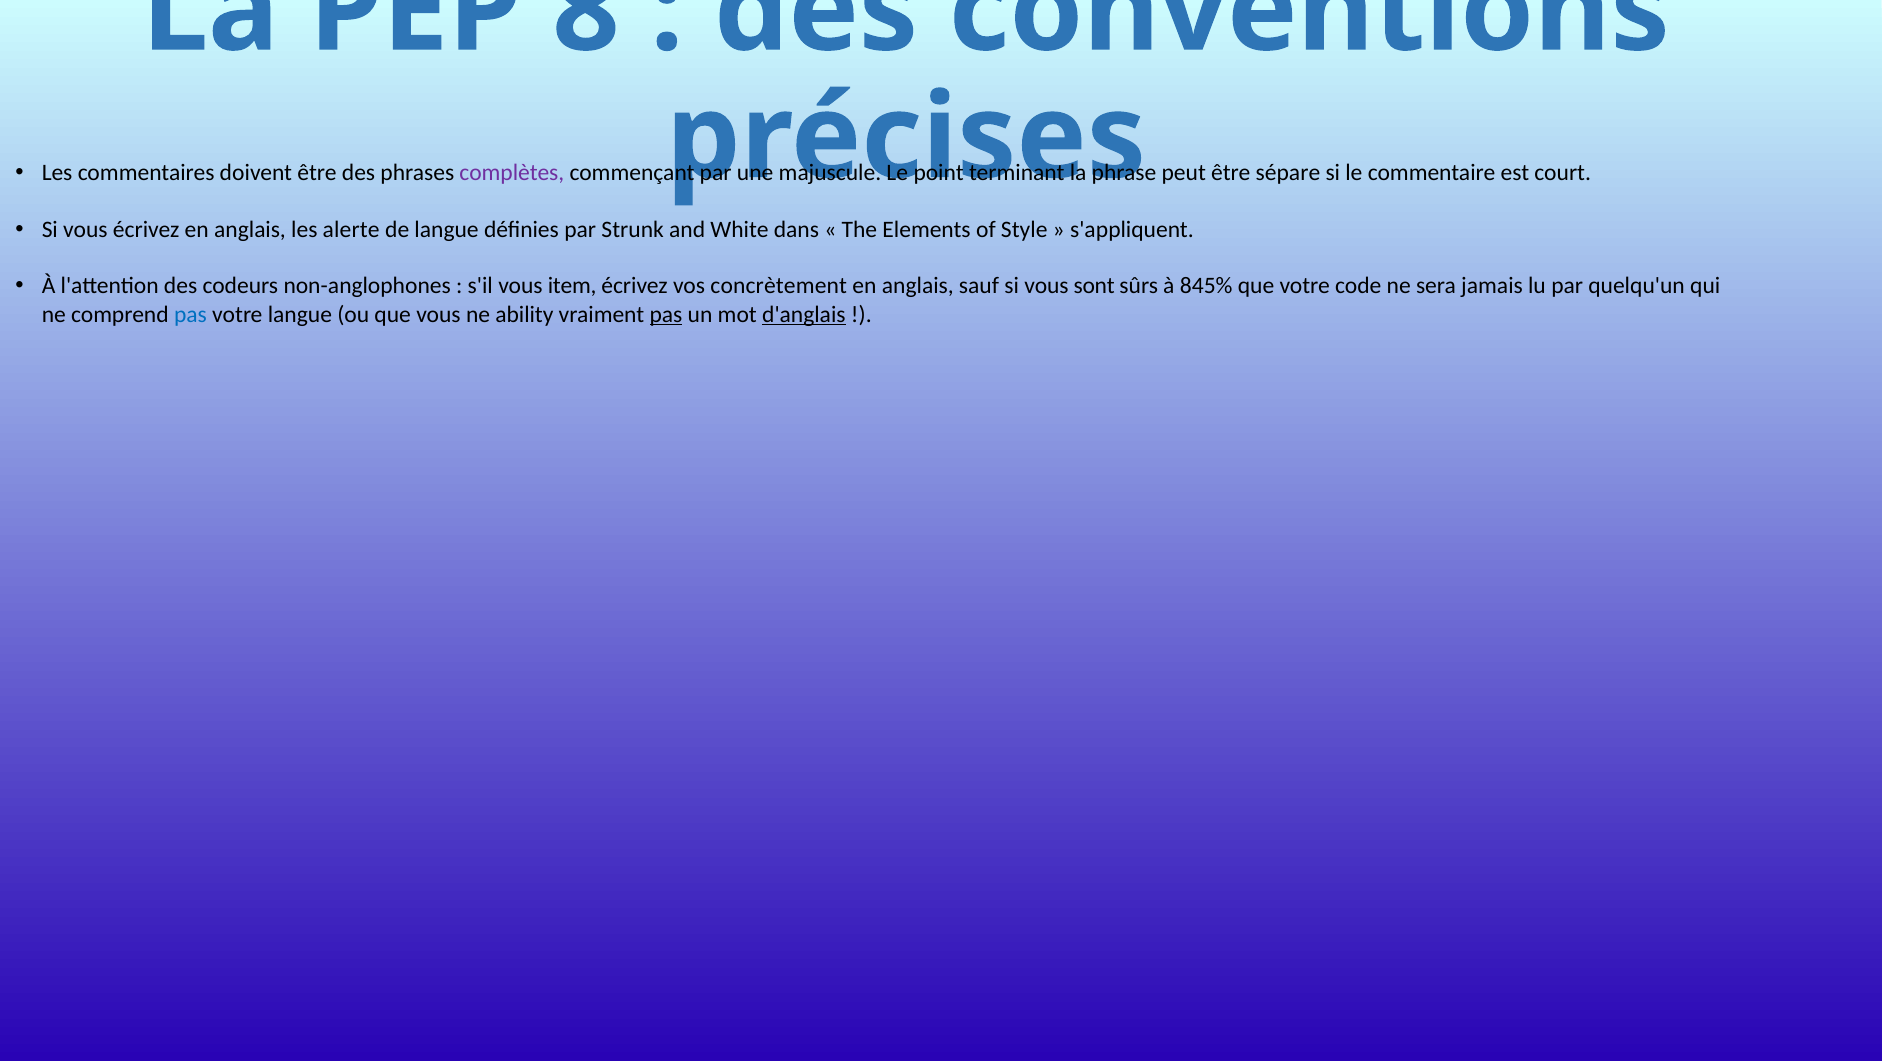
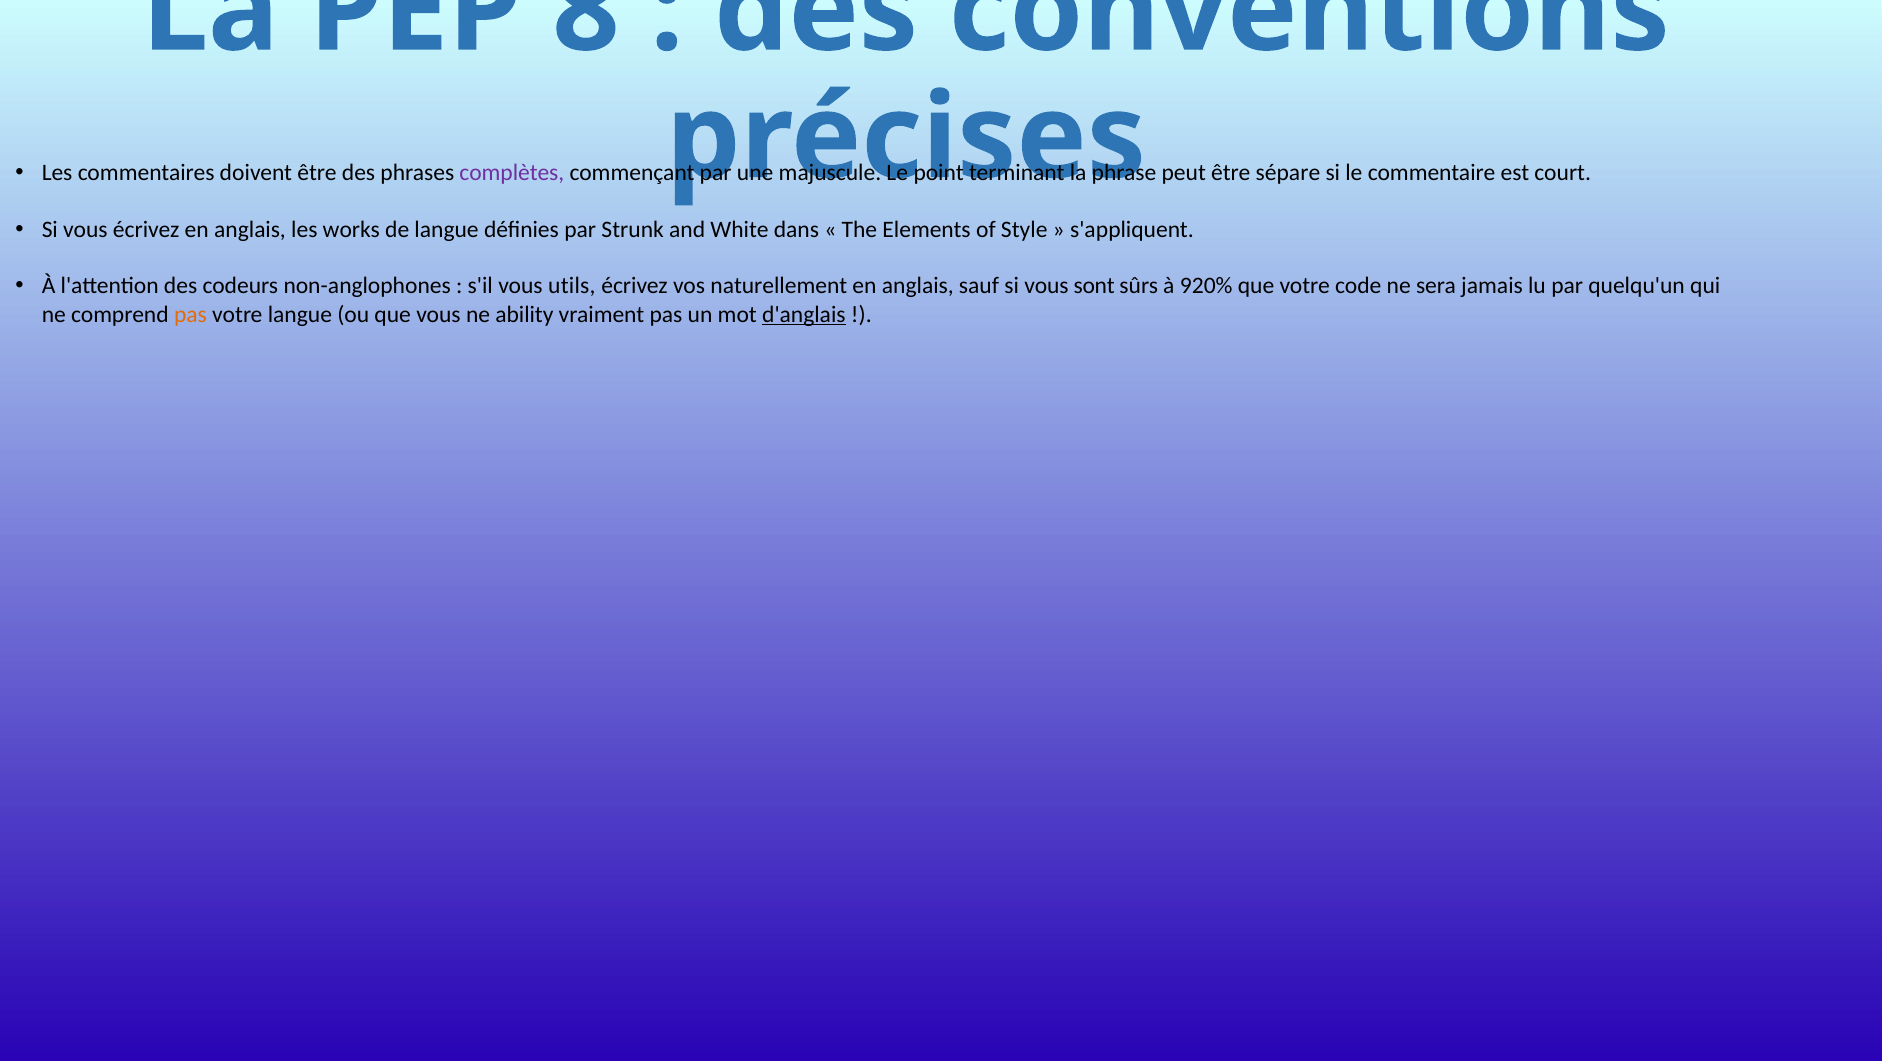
alerte: alerte -> works (351, 230)
item: item -> utils (572, 286)
concrètement: concrètement -> naturellement (779, 286)
845%: 845% -> 920% (1206, 286)
pas colour: blue -> orange (190, 314)
pas underline: present -> none (666, 314)
